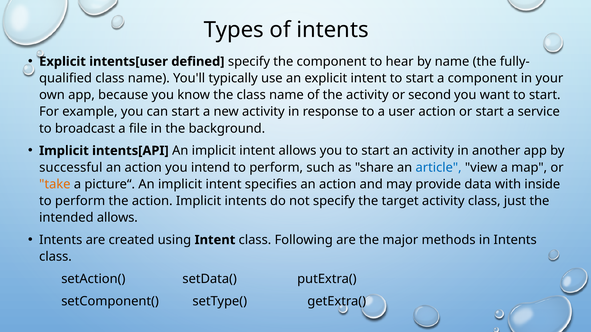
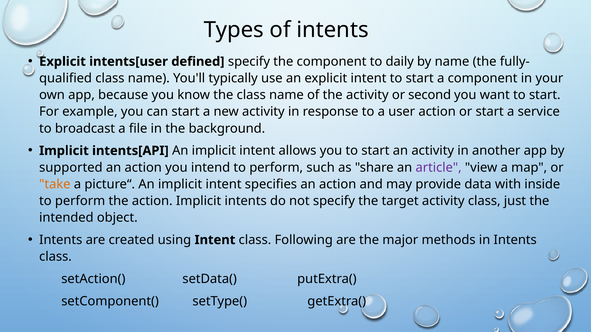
hear: hear -> daily (400, 62)
successful: successful -> supported (71, 168)
article colour: blue -> purple (439, 168)
intended allows: allows -> object (117, 218)
